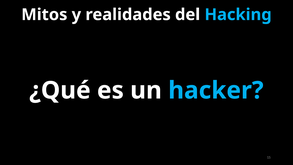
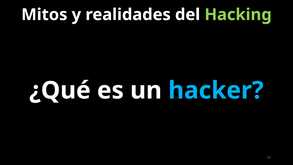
Hacking colour: light blue -> light green (238, 15)
